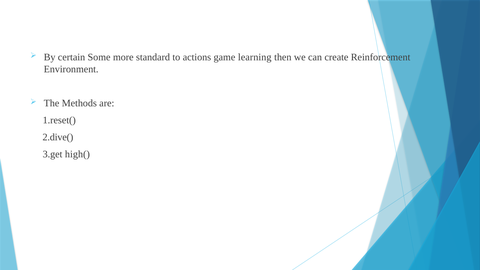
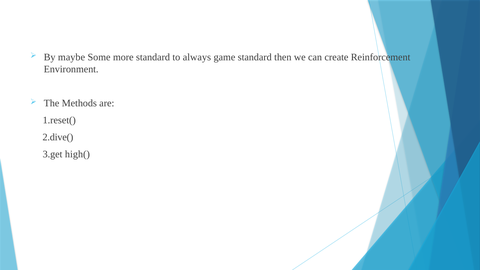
certain: certain -> maybe (71, 57)
actions: actions -> always (197, 57)
game learning: learning -> standard (255, 57)
